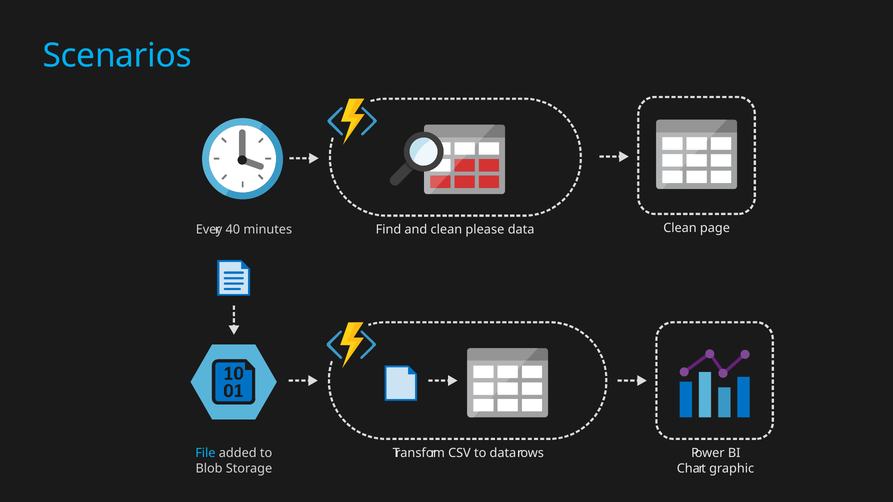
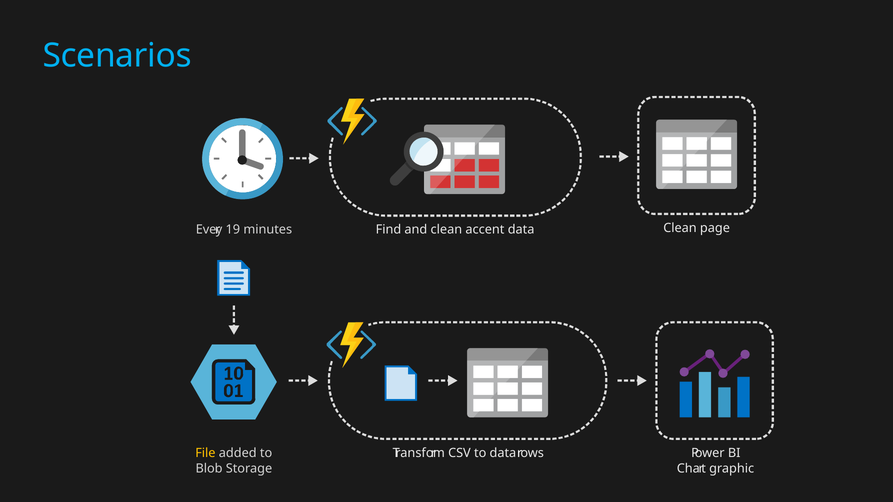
40: 40 -> 19 (233, 230)
please: please -> accent (485, 230)
File colour: light blue -> yellow (205, 453)
